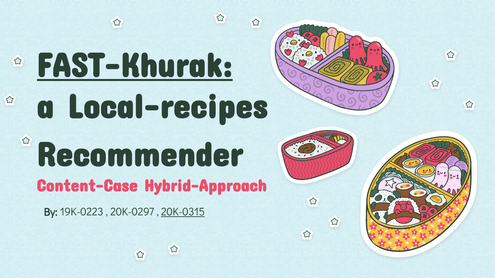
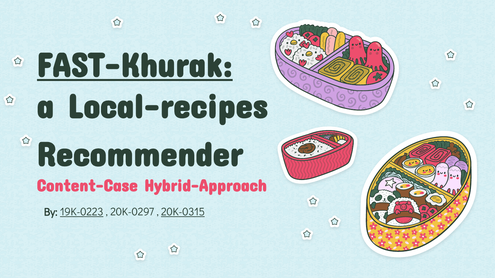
19K-0223 underline: none -> present (82, 212)
